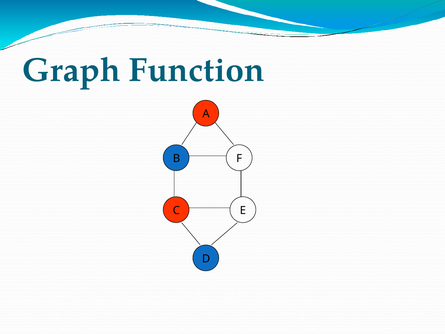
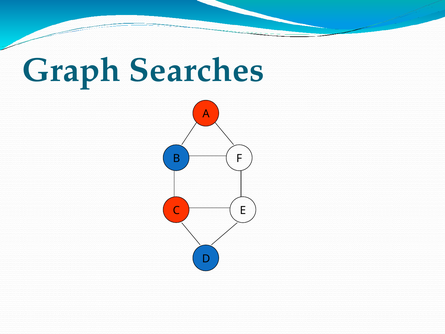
Function: Function -> Searches (197, 70)
